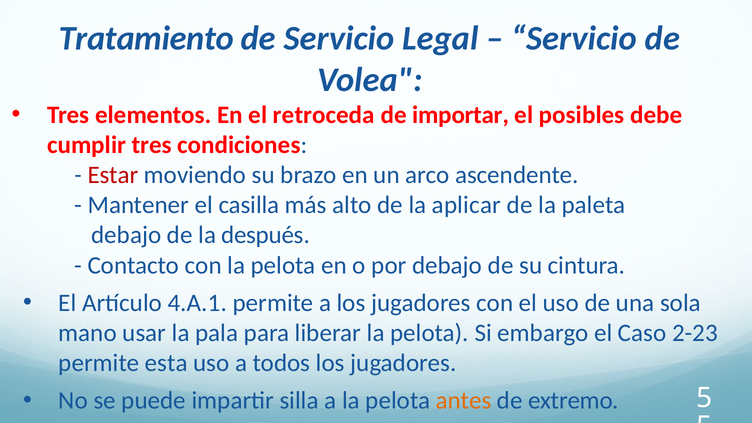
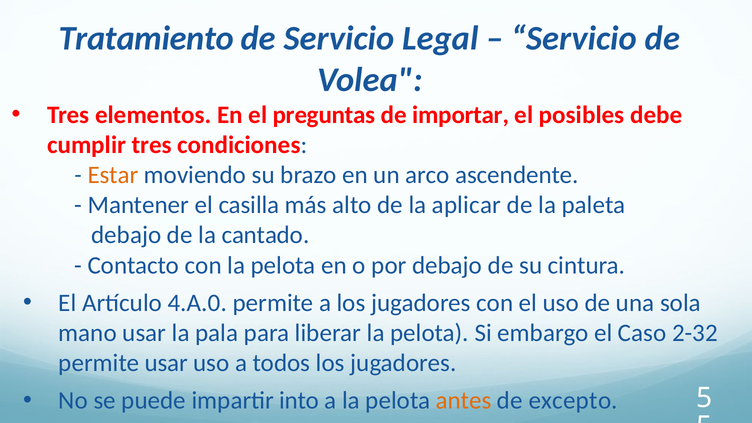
retroceda: retroceda -> preguntas (324, 115)
Estar colour: red -> orange (113, 175)
después: después -> cantado (266, 235)
4.A.1: 4.A.1 -> 4.A.0 (197, 303)
2-23: 2-23 -> 2-32 (695, 333)
permite esta: esta -> usar (166, 363)
silla: silla -> into (299, 401)
extremo: extremo -> excepto (573, 401)
